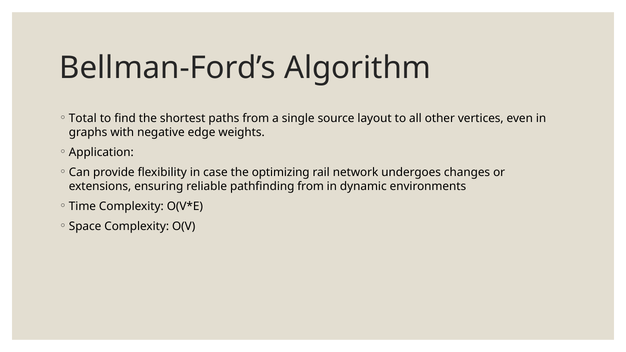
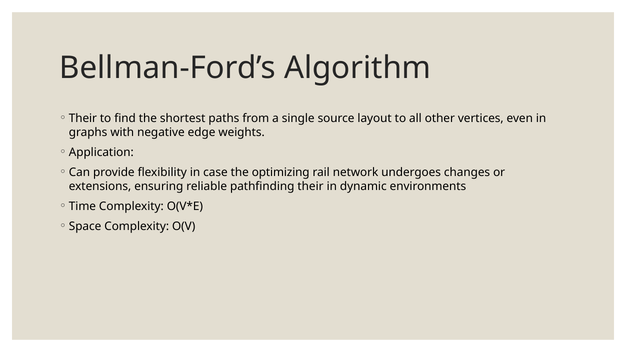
Total: Total -> Their (83, 118)
pathfinding from: from -> their (311, 186)
